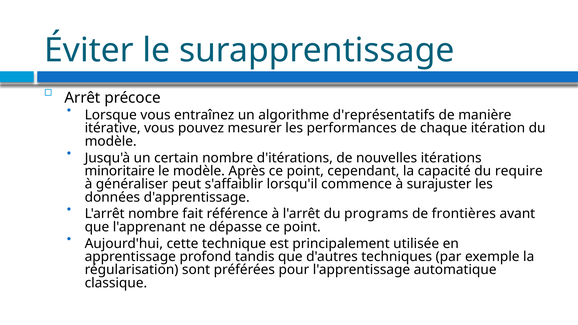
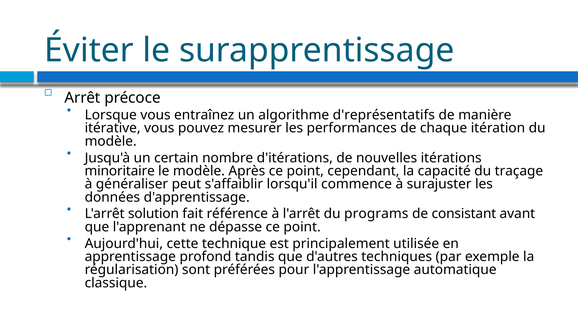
require: require -> traçage (519, 171)
L'arrêt nombre: nombre -> solution (153, 214)
frontières: frontières -> consistant (464, 214)
